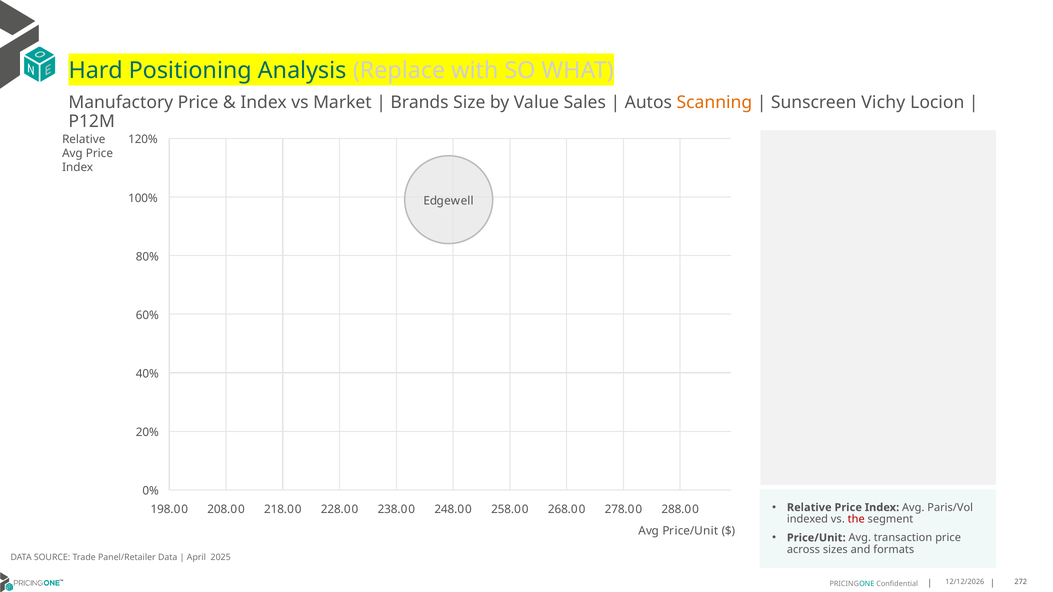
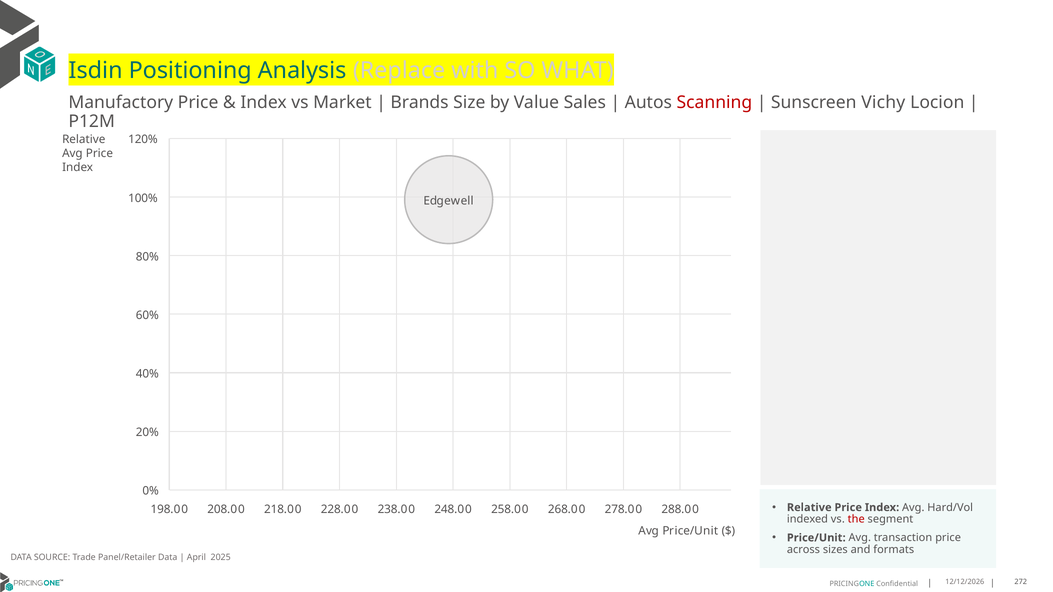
Hard: Hard -> Isdin (96, 71)
Scanning colour: orange -> red (714, 103)
Paris/Vol: Paris/Vol -> Hard/Vol (950, 508)
